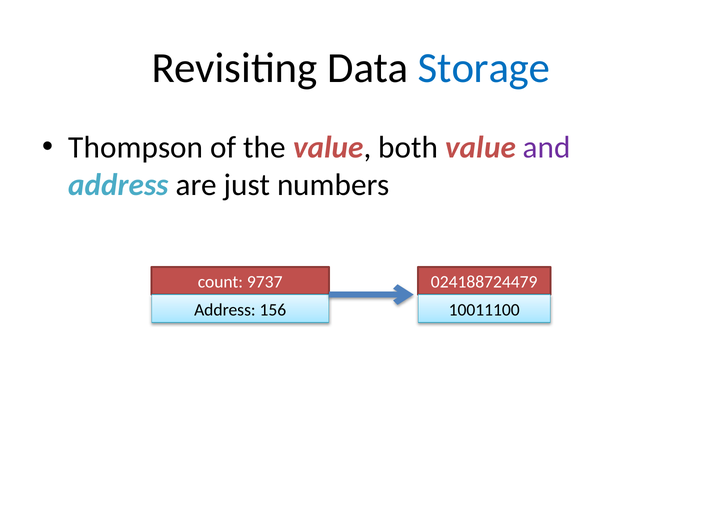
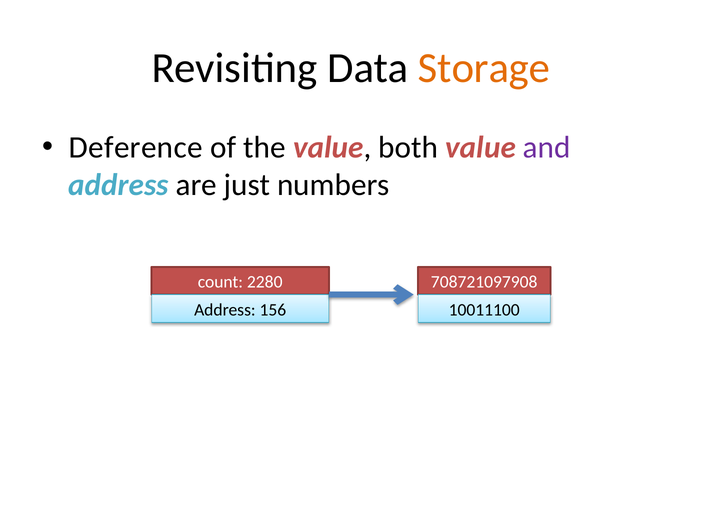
Storage colour: blue -> orange (484, 68)
Thompson: Thompson -> Deference (136, 147)
9737: 9737 -> 2280 (265, 282)
024188724479: 024188724479 -> 708721097908 (484, 282)
